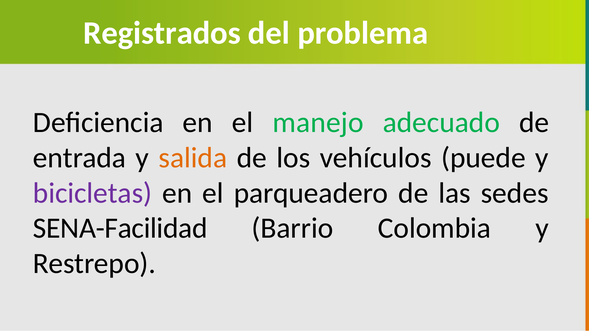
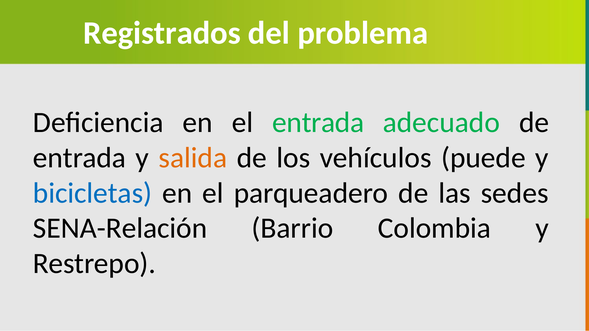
el manejo: manejo -> entrada (318, 122)
bicicletas colour: purple -> blue (93, 193)
SENA-Facilidad: SENA-Facilidad -> SENA-Relación (120, 229)
